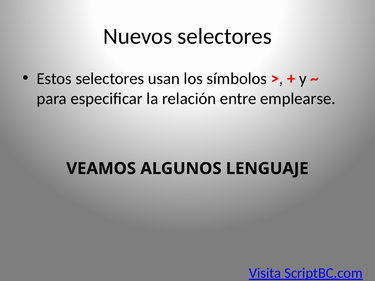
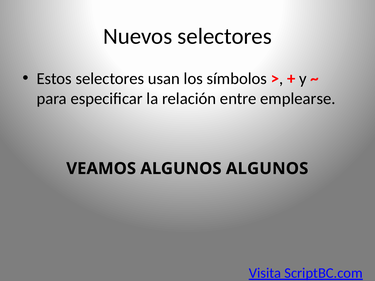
ALGUNOS LENGUAJE: LENGUAJE -> ALGUNOS (267, 169)
